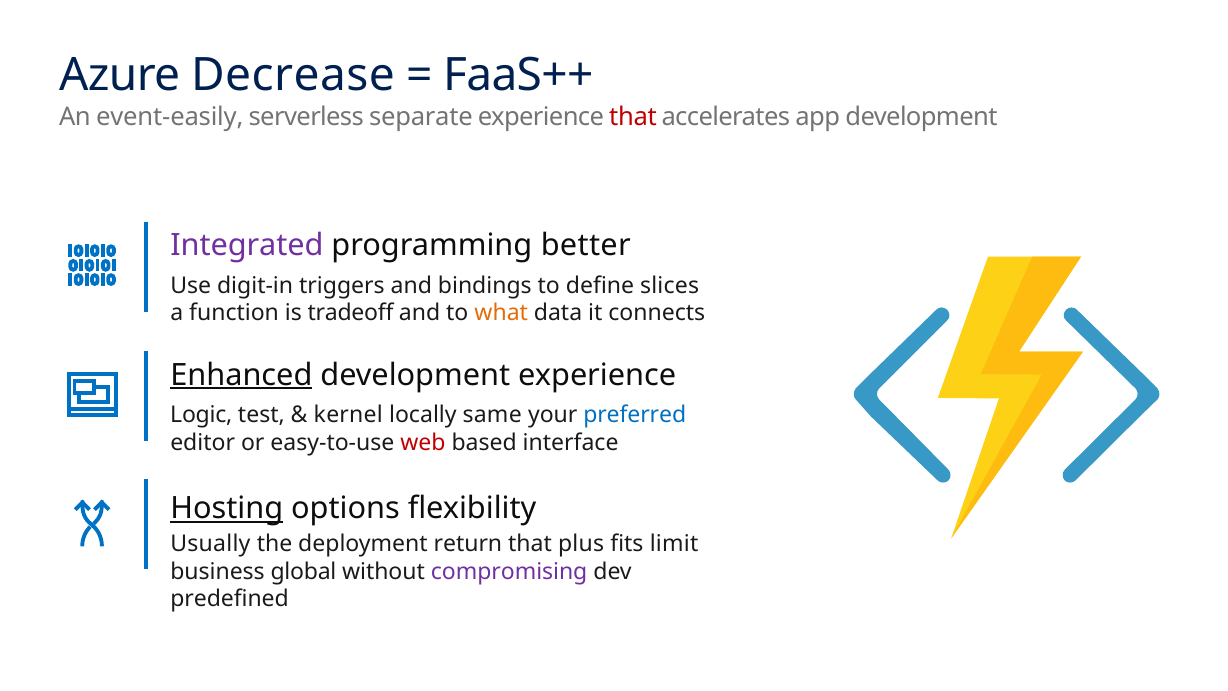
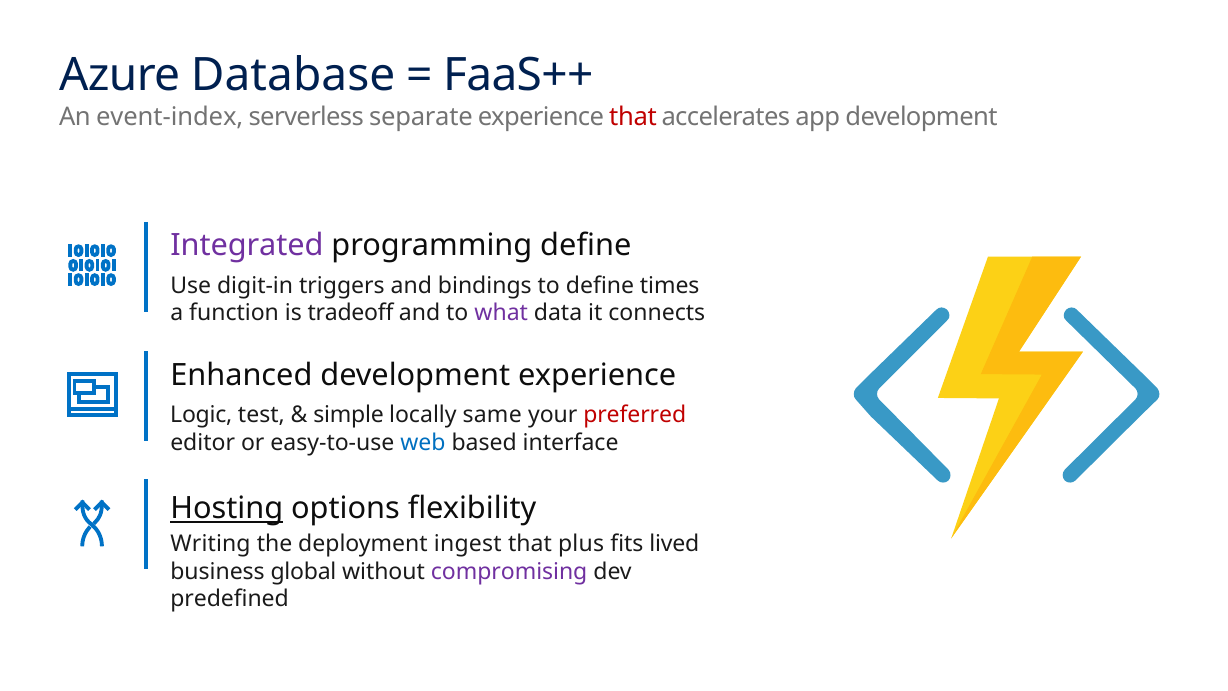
Decrease: Decrease -> Database (293, 76)
event-easily: event-easily -> event-index (170, 117)
programming better: better -> define (586, 246)
slices: slices -> times (670, 285)
what colour: orange -> purple (501, 313)
Enhanced underline: present -> none (241, 375)
kernel: kernel -> simple (349, 415)
preferred colour: blue -> red (635, 415)
web colour: red -> blue (423, 442)
Usually: Usually -> Writing (210, 544)
return: return -> ingest (468, 544)
limit: limit -> lived (674, 544)
